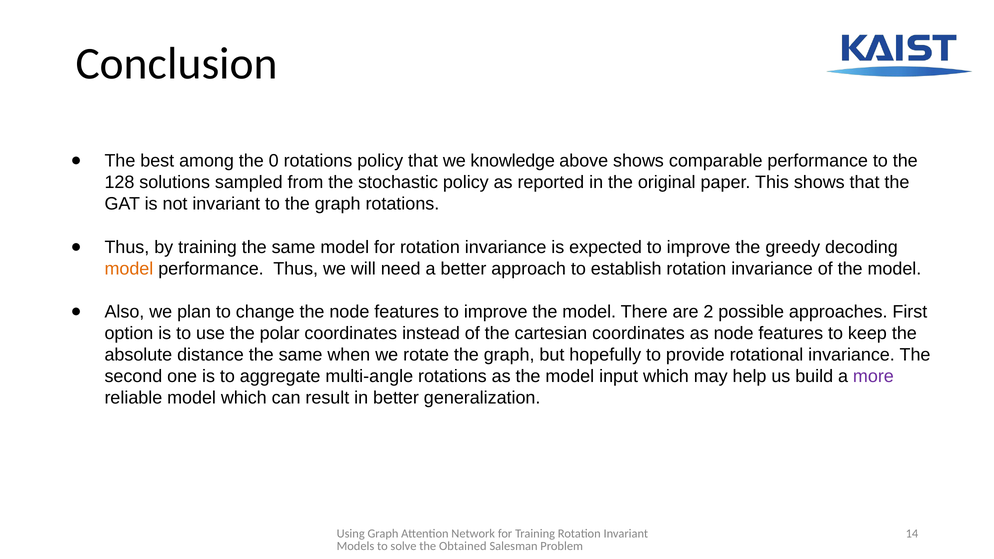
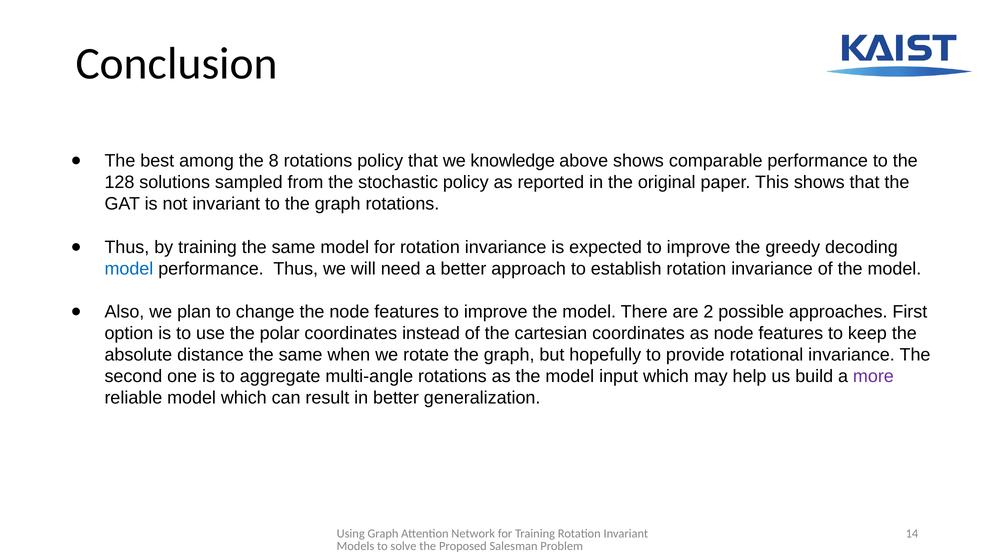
0: 0 -> 8 (274, 161)
model colour: orange -> blue (129, 269)
Obtained: Obtained -> Proposed (463, 546)
